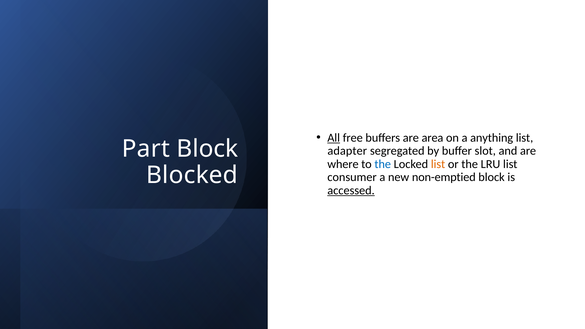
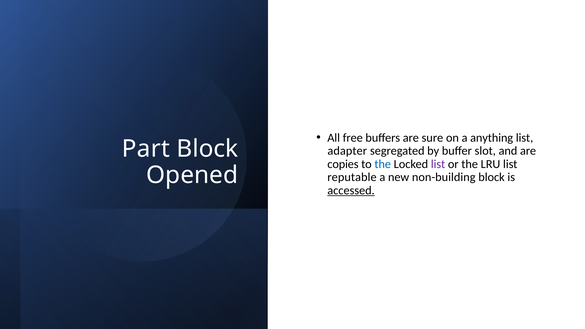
All underline: present -> none (334, 138)
area: area -> sure (432, 138)
where: where -> copies (343, 164)
list colour: orange -> purple (438, 164)
Blocked: Blocked -> Opened (192, 175)
consumer: consumer -> reputable (352, 177)
non-emptied: non-emptied -> non-building (444, 177)
